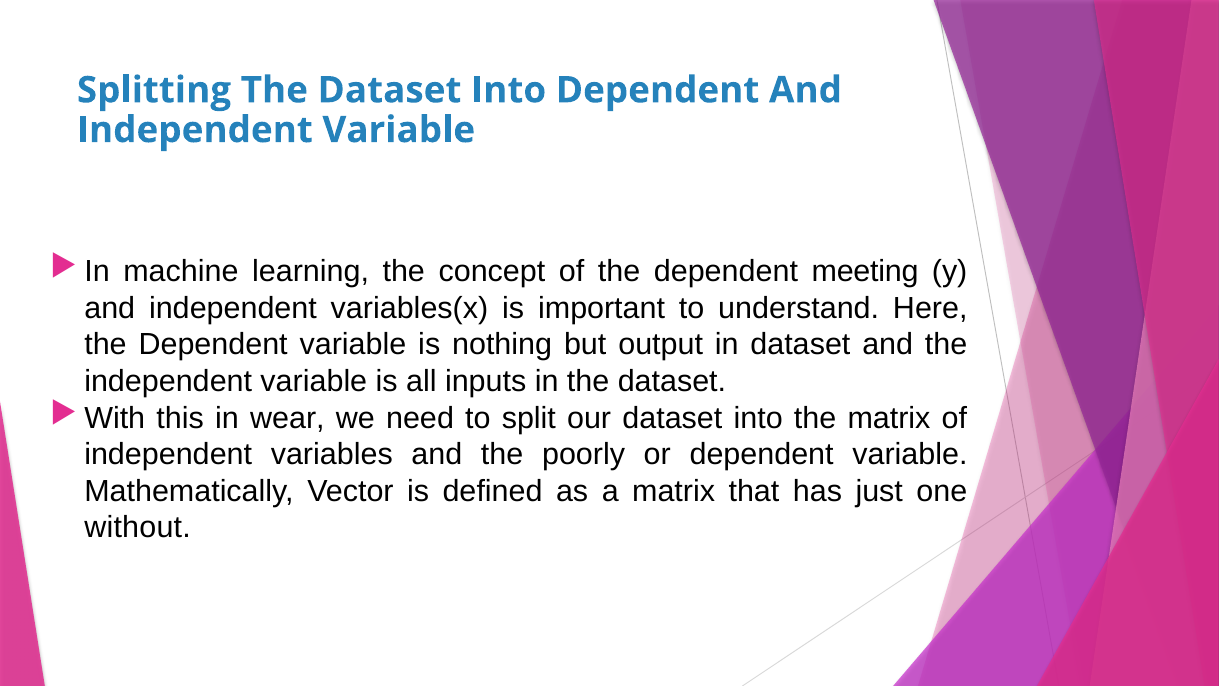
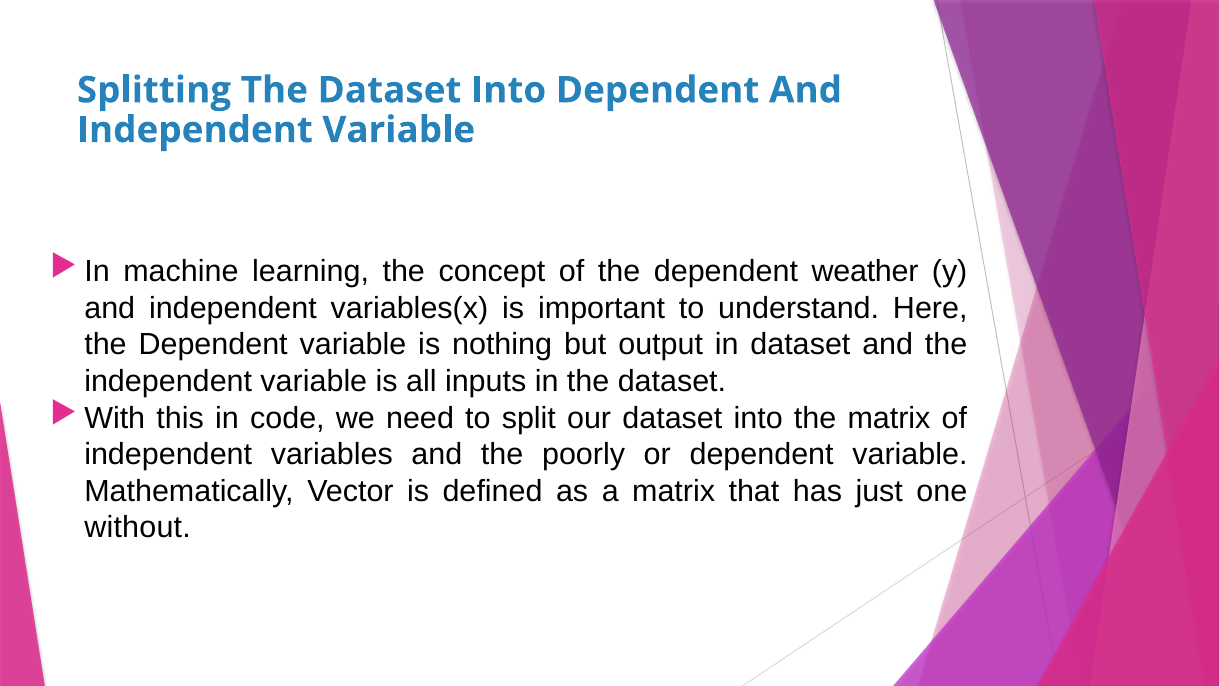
meeting: meeting -> weather (865, 272)
wear: wear -> code (287, 418)
